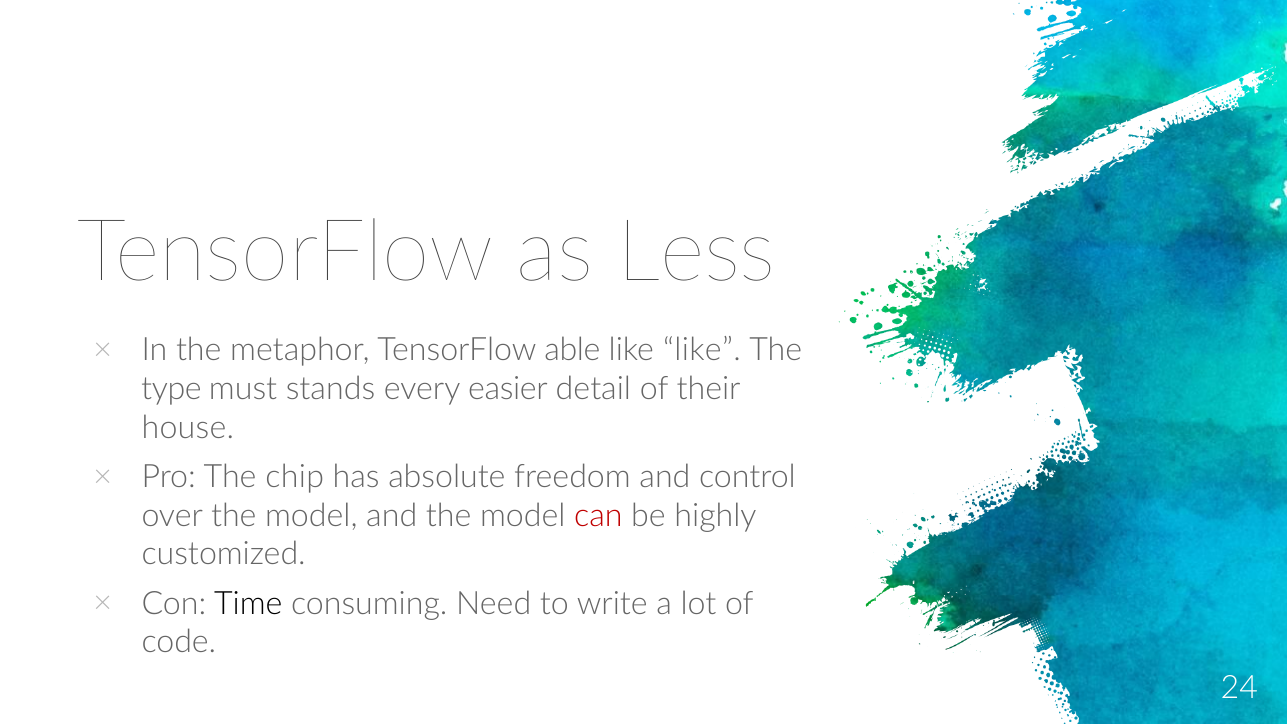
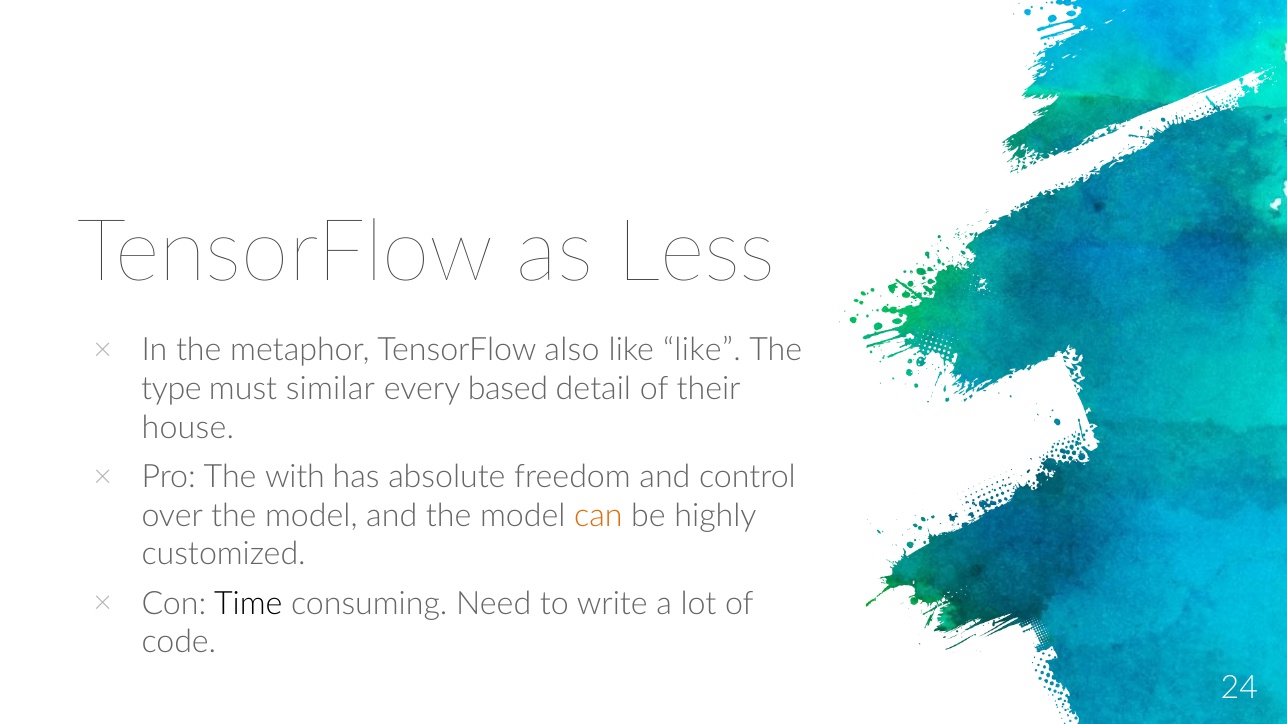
able: able -> also (572, 350)
stands: stands -> similar (330, 389)
easier: easier -> based (508, 389)
chip: chip -> with (295, 477)
can colour: red -> orange (598, 515)
